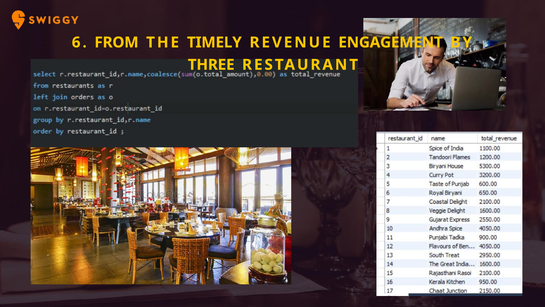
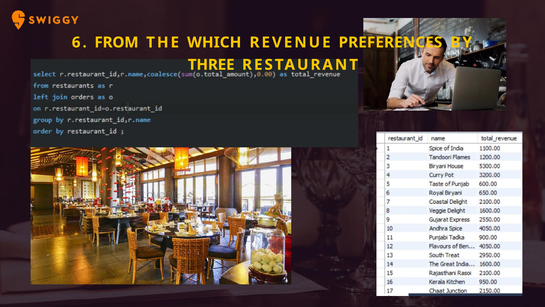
TIMELY: TIMELY -> WHICH (214, 42)
ENGAGEMENT: ENGAGEMENT -> PREFERENCES (390, 42)
